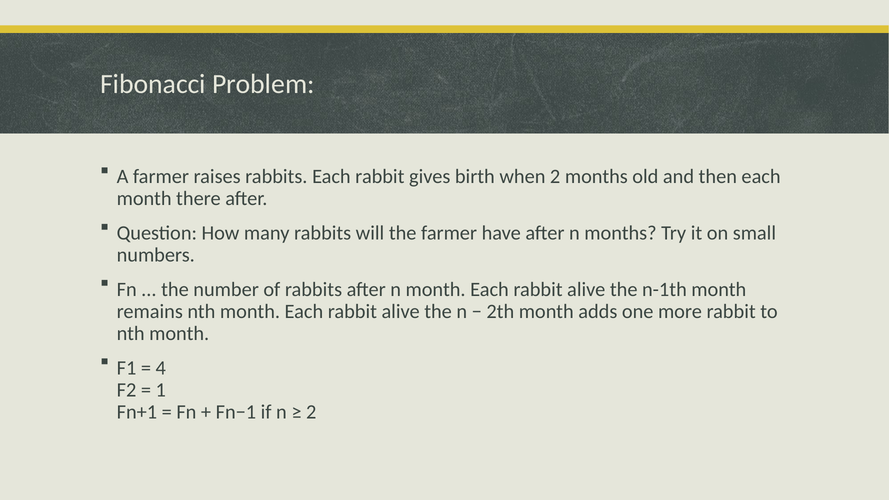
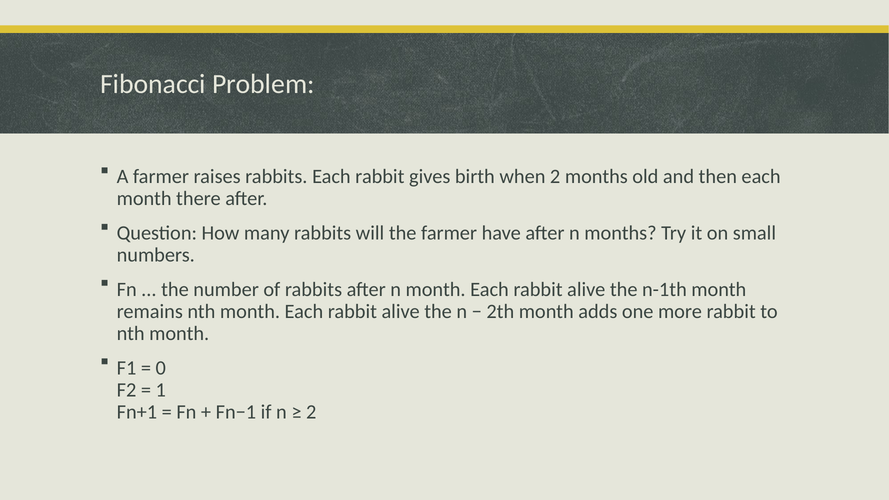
4: 4 -> 0 (161, 368)
